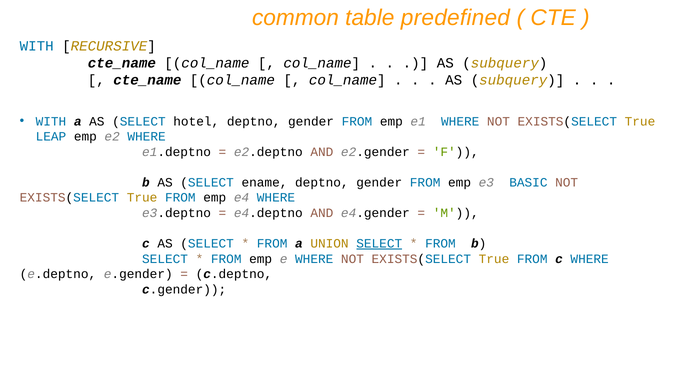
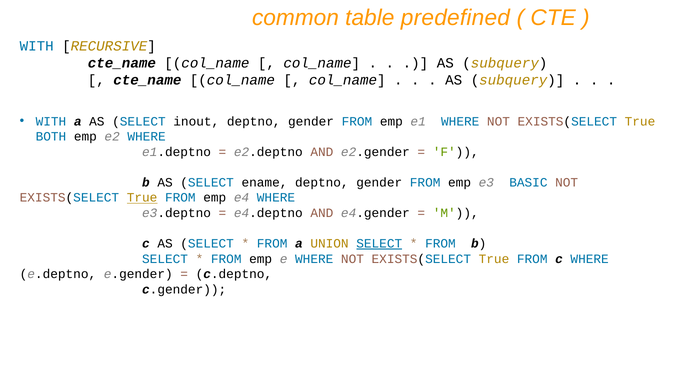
hotel: hotel -> inout (196, 121)
LEAP: LEAP -> BOTH (51, 137)
True underline: none -> present (142, 198)
